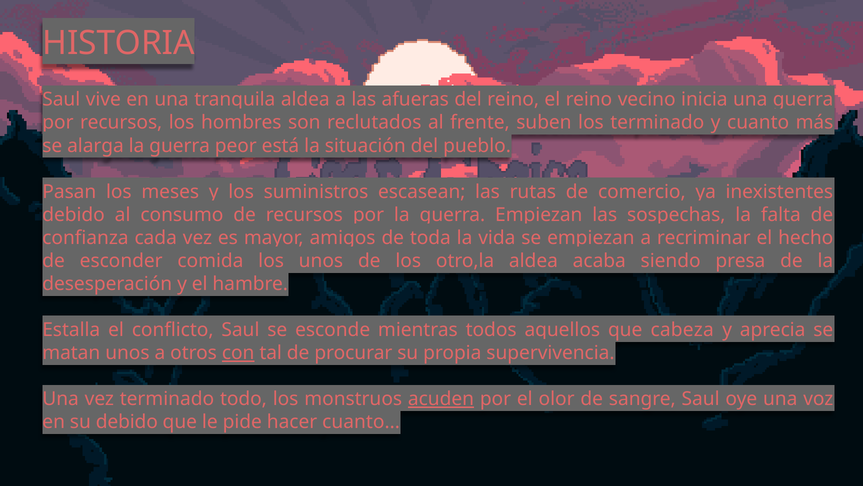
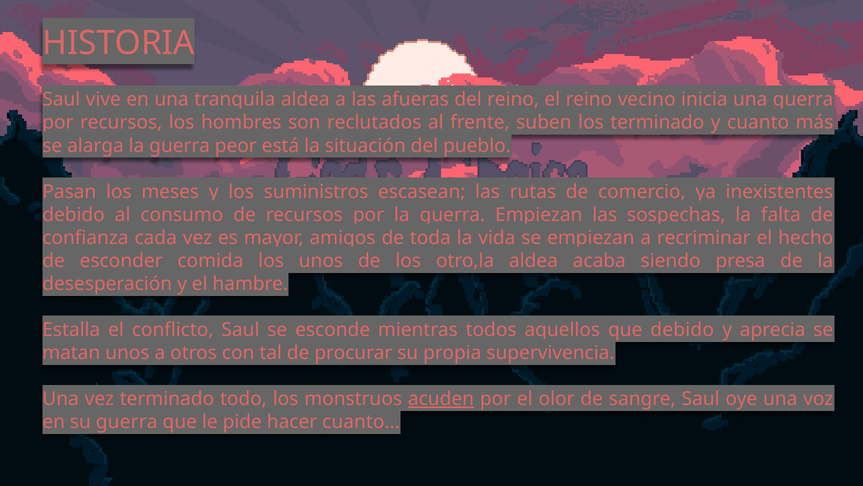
que cabeza: cabeza -> debido (682, 330)
con underline: present -> none (238, 353)
su debido: debido -> guerra (127, 422)
